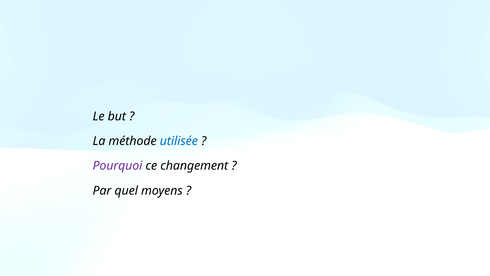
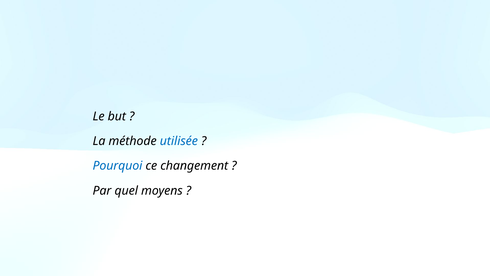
Pourquoi colour: purple -> blue (117, 166)
